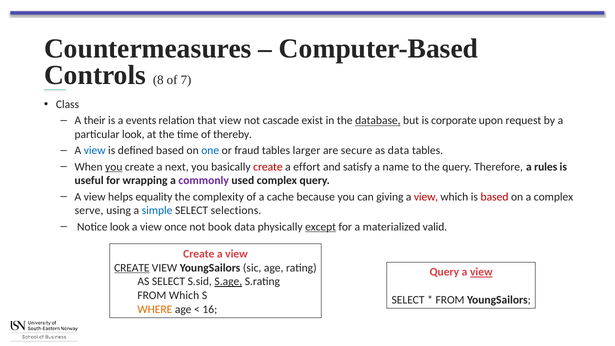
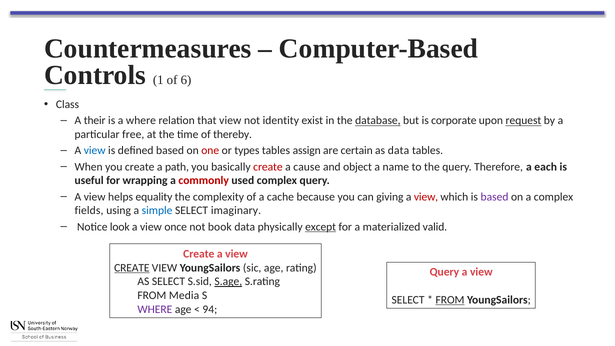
8: 8 -> 1 (158, 80)
7: 7 -> 6 (186, 80)
a events: events -> where (141, 121)
cascade: cascade -> identity (281, 121)
request underline: none -> present (523, 121)
particular look: look -> free (133, 134)
one colour: blue -> red (210, 151)
fraud: fraud -> types (247, 151)
larger: larger -> assign (307, 151)
secure: secure -> certain (357, 151)
you underline: present -> none (114, 167)
next: next -> path (177, 167)
effort: effort -> cause (307, 167)
satisfy: satisfy -> object (358, 167)
rules: rules -> each (546, 167)
commonly colour: purple -> red (204, 181)
based colour: red -> purple (495, 197)
serve: serve -> fields (89, 211)
selections: selections -> imaginary (236, 211)
view underline: present -> none (481, 272)
FROM Which: Which -> Media (184, 295)
FROM underline: none -> present (450, 300)
WHERE colour: orange -> purple (155, 309)
16: 16 -> 94 (210, 309)
